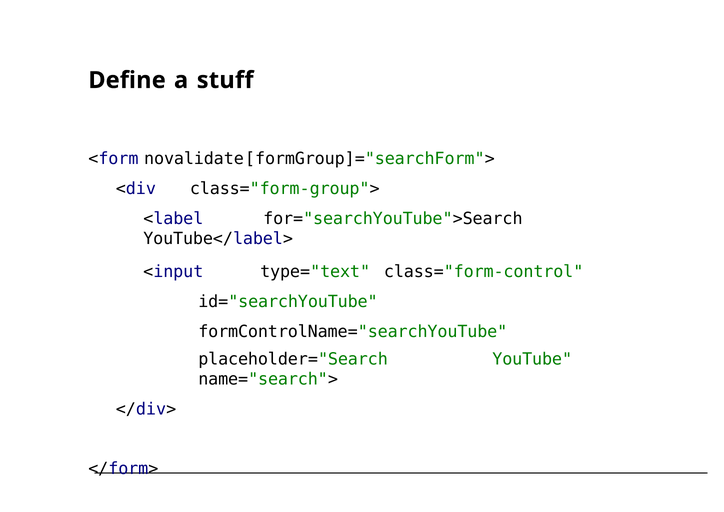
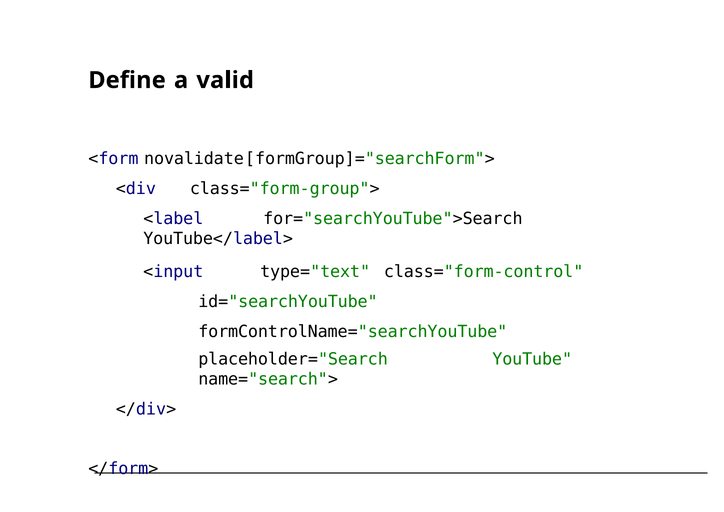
stuff: stuff -> valid (225, 80)
